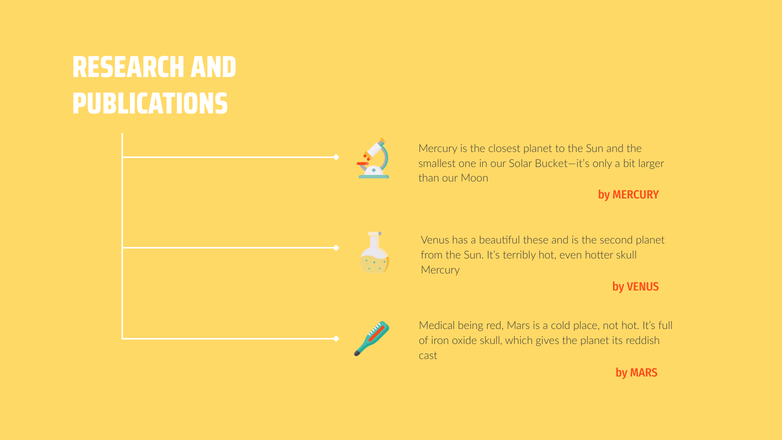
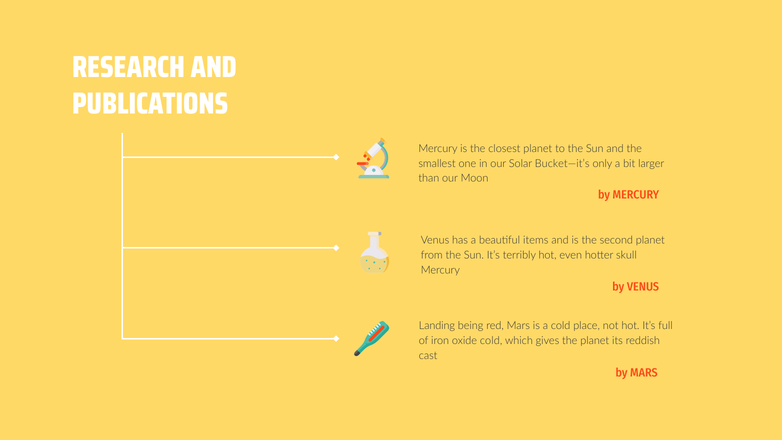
these: these -> items (536, 240)
Medical: Medical -> Landing (437, 325)
oxide skull: skull -> cold (491, 340)
